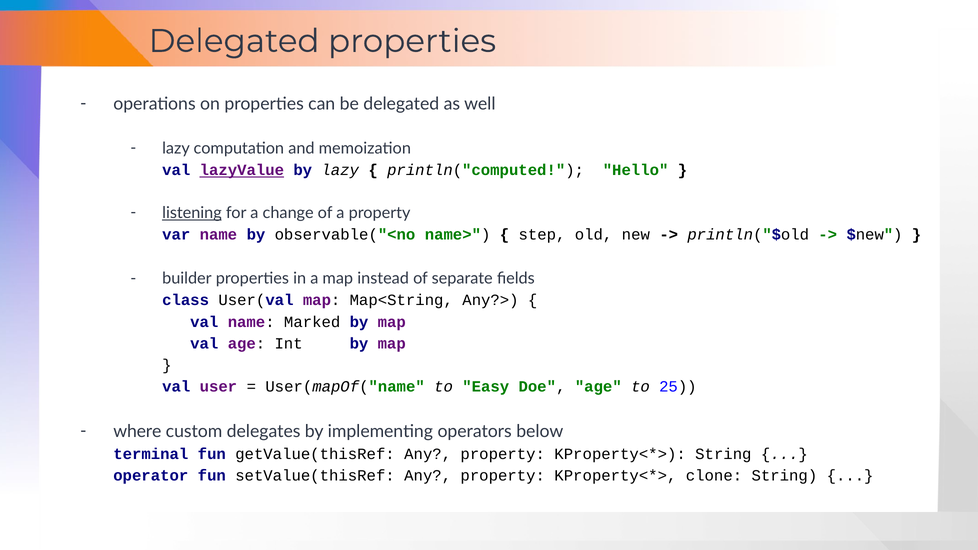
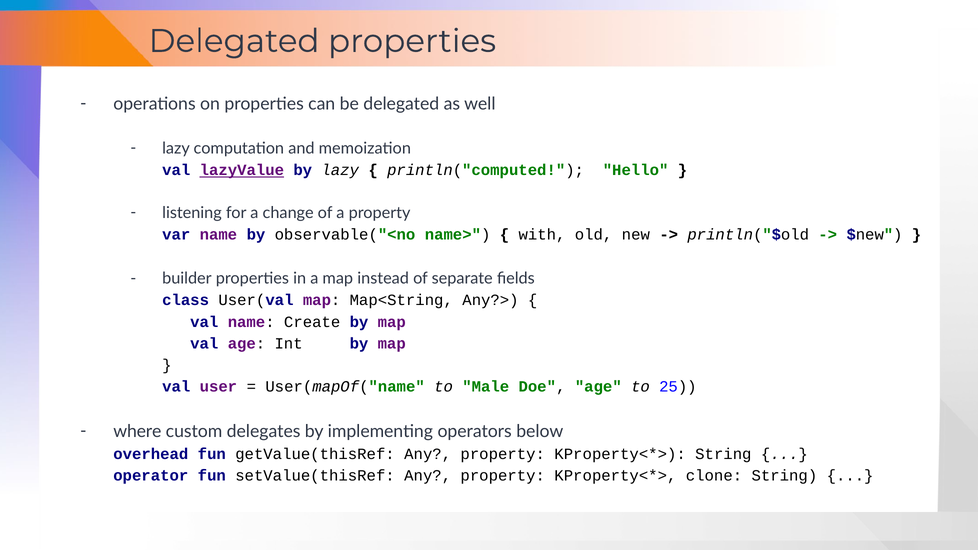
listening underline: present -> none (192, 213)
step: step -> with (542, 235)
Marked: Marked -> Create (312, 322)
Easy: Easy -> Male (486, 387)
terminal: terminal -> overhead (151, 454)
